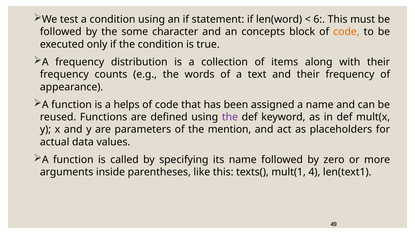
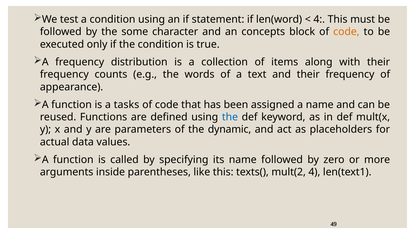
6: 6 -> 4 (319, 19)
helps: helps -> tasks (127, 104)
the colour: purple -> blue (230, 117)
mention: mention -> dynamic (230, 129)
mult(1: mult(1 -> mult(2 (289, 172)
